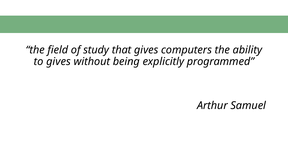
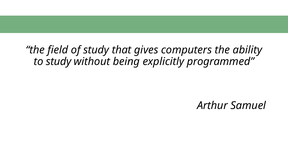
to gives: gives -> study (59, 62)
